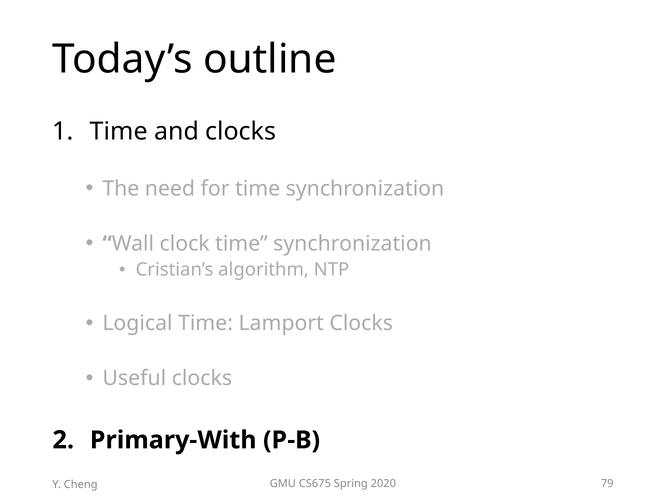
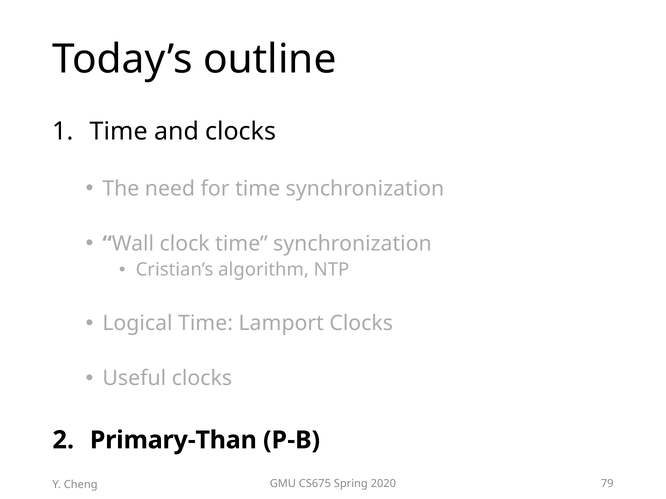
Primary-With: Primary-With -> Primary-Than (173, 441)
